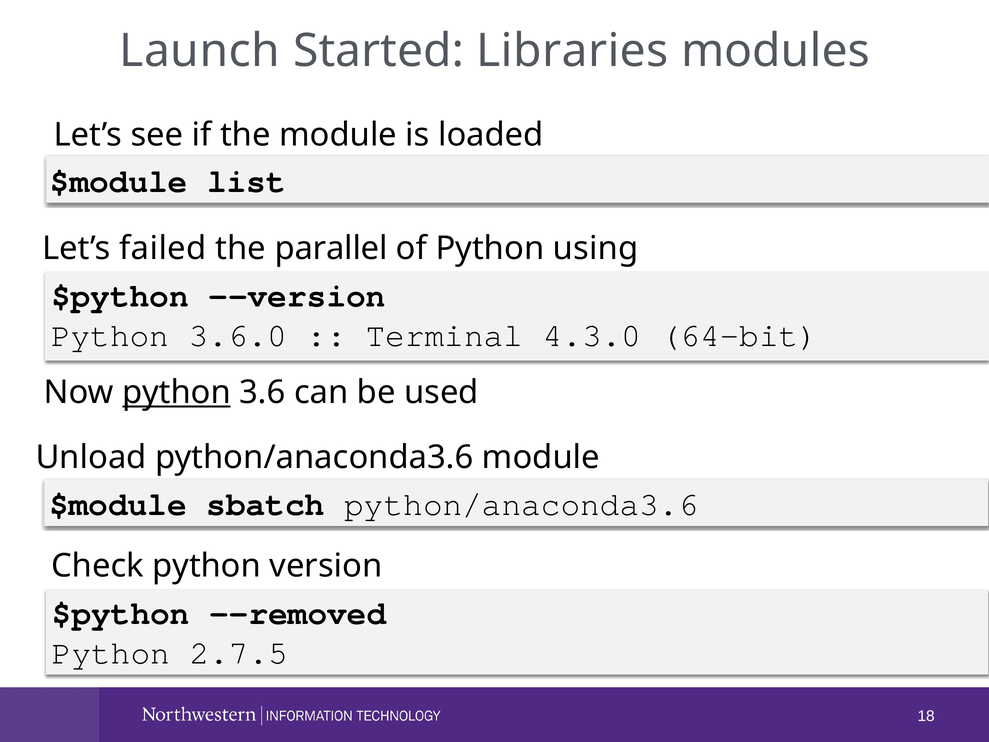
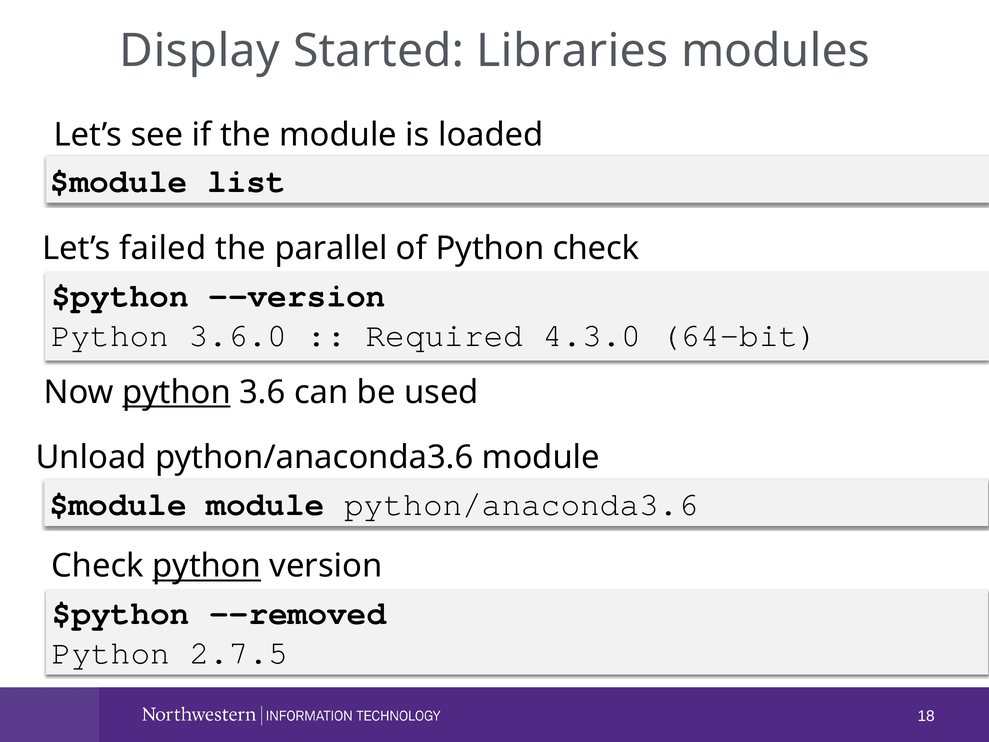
Launch: Launch -> Display (200, 51)
Python using: using -> check (596, 249)
Terminal: Terminal -> Required (444, 335)
$module sbatch: sbatch -> module (265, 504)
python underline: none -> present (207, 566)
